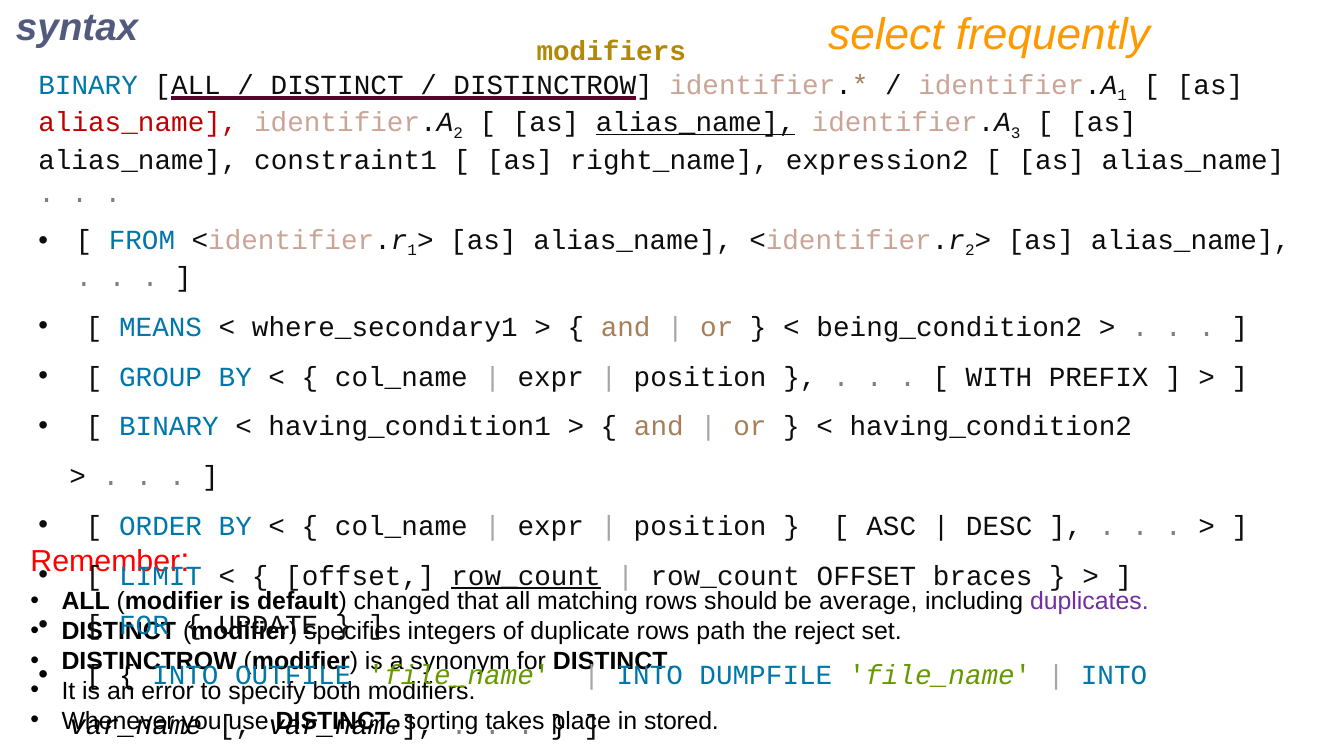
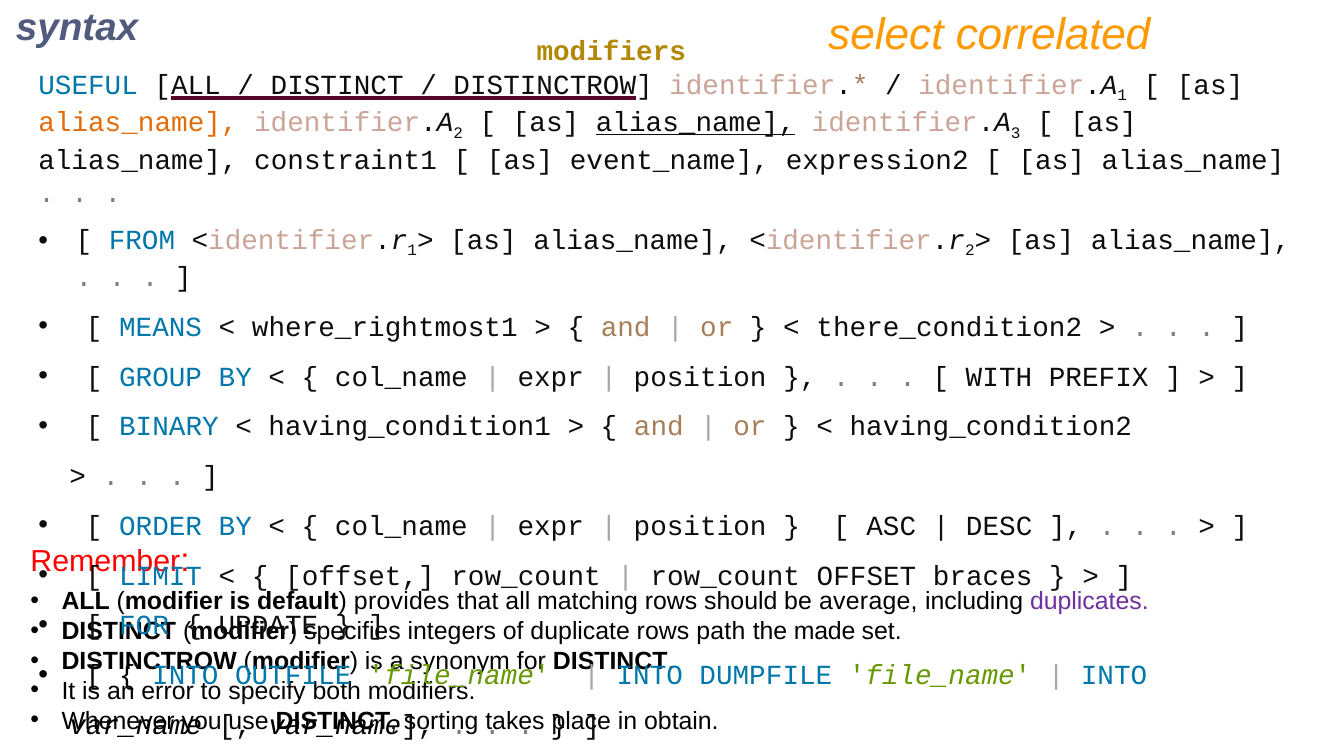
frequently: frequently -> correlated (1053, 35)
BINARY: BINARY -> USEFUL (88, 85)
alias_name colour: red -> orange (138, 123)
right_name: right_name -> event_name (670, 160)
where_secondary1: where_secondary1 -> where_rightmost1 (385, 327)
being_condition2: being_condition2 -> there_condition2 (949, 327)
row_count underline: present -> none (526, 576)
changed: changed -> provides (402, 601)
reject: reject -> made (825, 631)
stored: stored -> obtain (681, 721)
